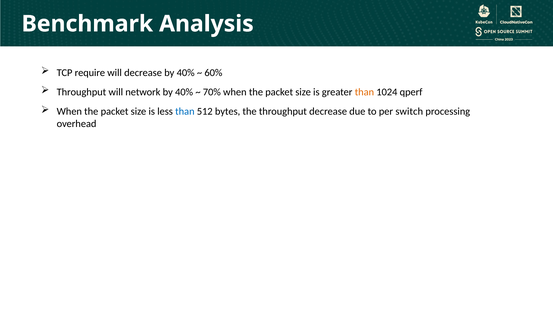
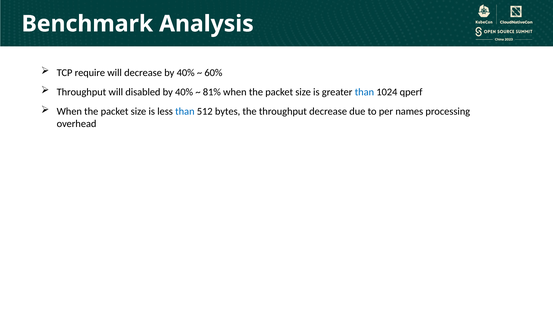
network: network -> disabled (143, 92)
70%: 70% -> 81% (212, 92)
than colour: orange -> blue (364, 92)
switch: switch -> names (409, 111)
